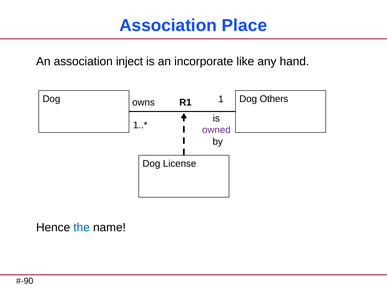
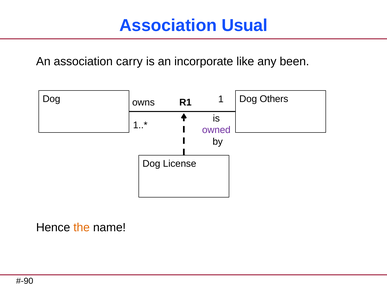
Place: Place -> Usual (245, 25)
inject: inject -> carry (129, 61)
hand: hand -> been (294, 61)
the colour: blue -> orange (82, 227)
